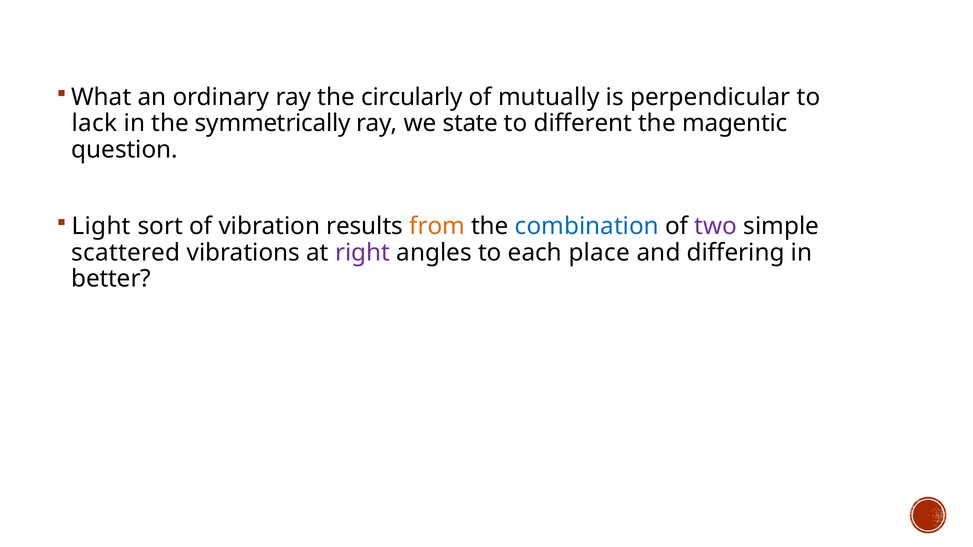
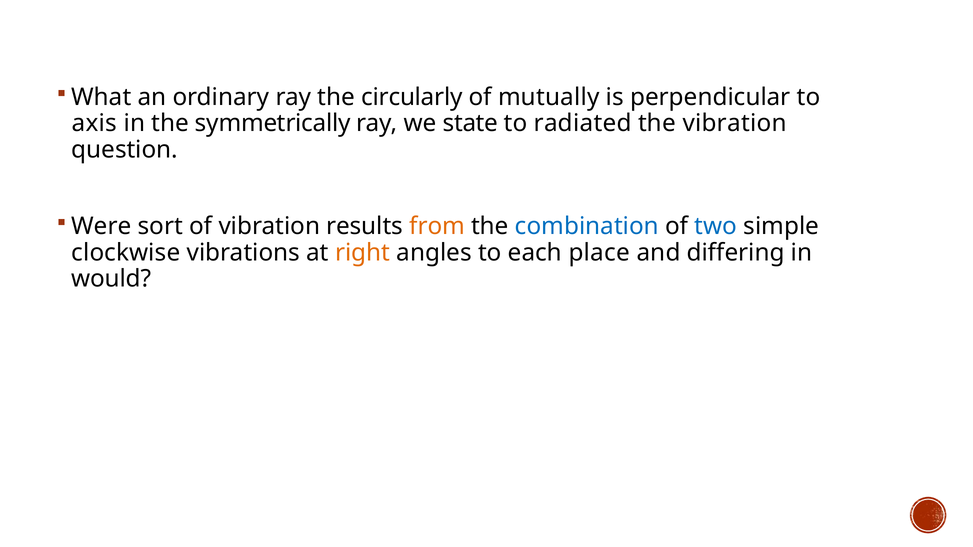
lack: lack -> axis (94, 123)
different: different -> radiated (583, 123)
the magentic: magentic -> vibration (735, 123)
Light: Light -> Were (101, 227)
two colour: purple -> blue (716, 227)
scattered: scattered -> clockwise (126, 253)
right colour: purple -> orange (363, 253)
better: better -> would (111, 279)
